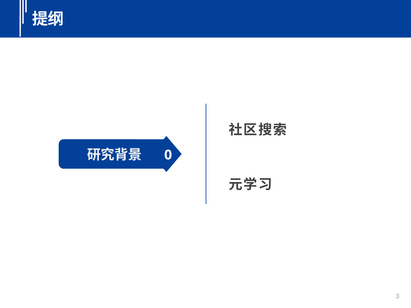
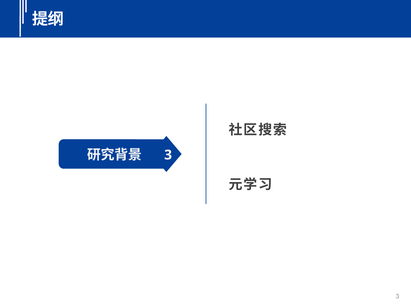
0: 0 -> 3 (168, 155)
